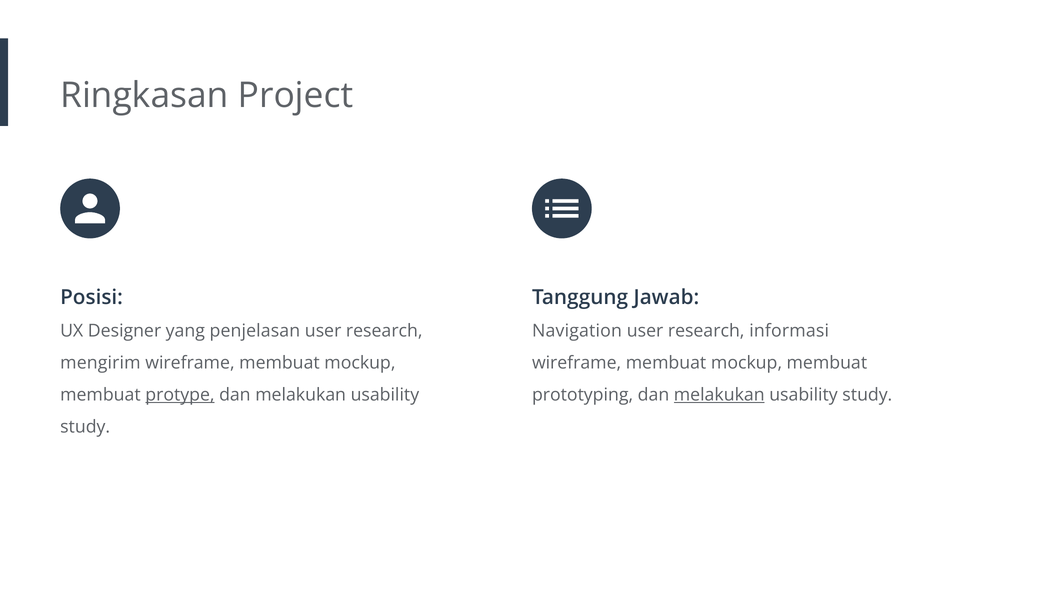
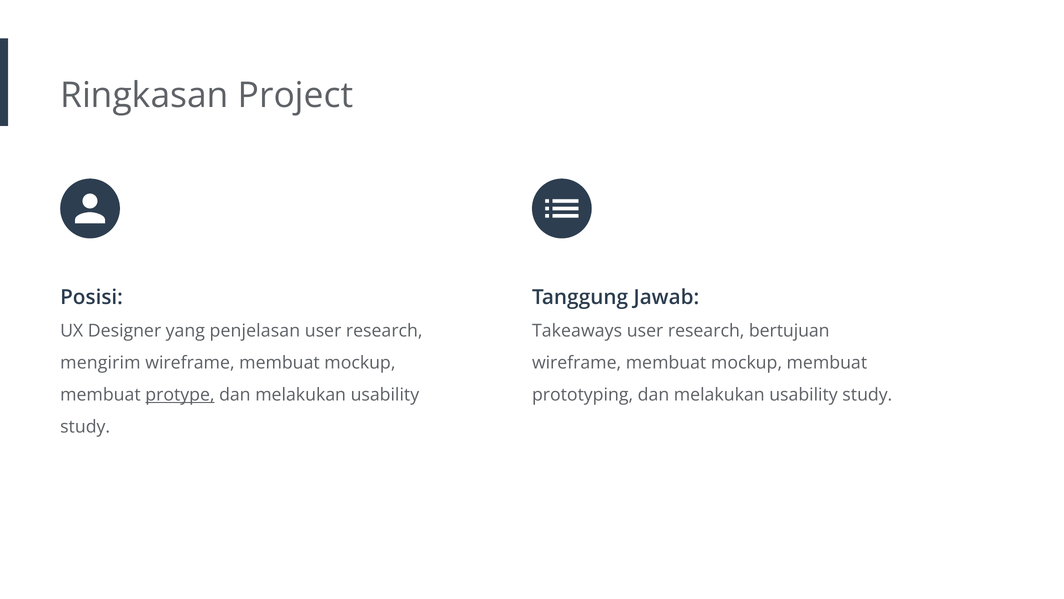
Navigation: Navigation -> Takeaways (577, 331)
informasi: informasi -> bertujuan (789, 331)
melakukan underline: present -> none (719, 395)
